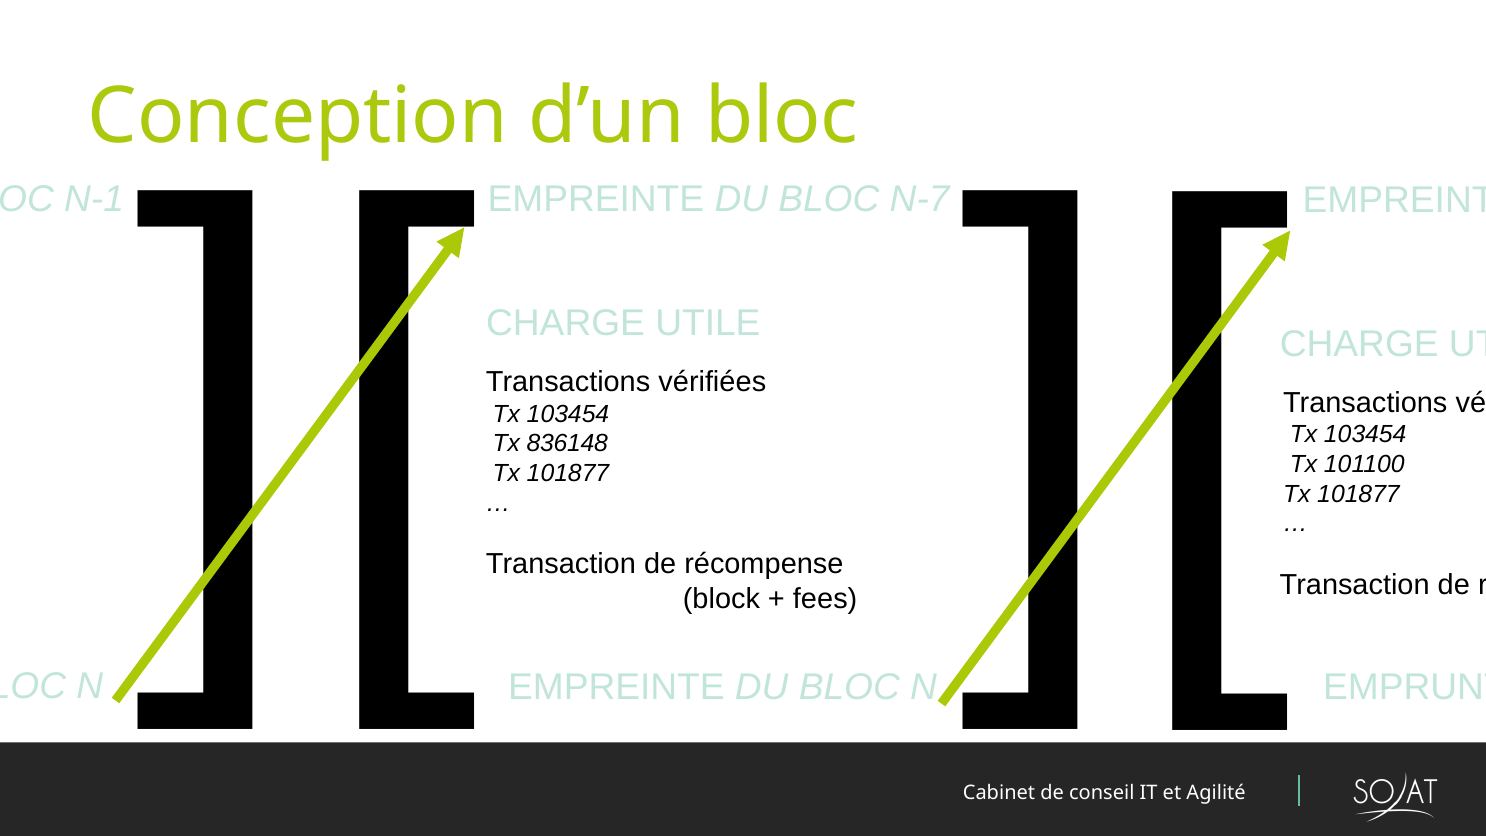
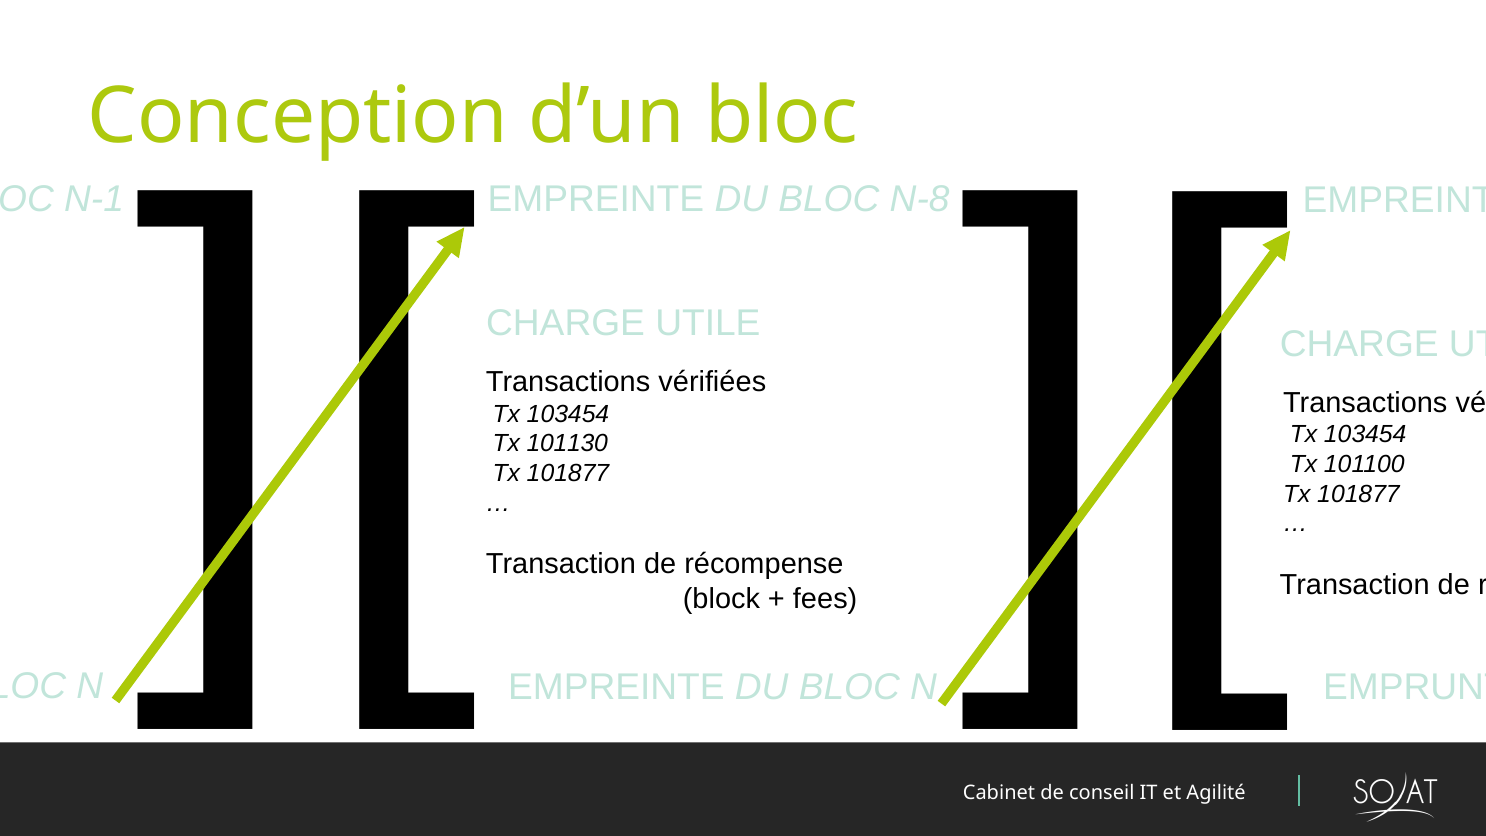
N-7: N-7 -> N-8 (920, 200)
836148: 836148 -> 101130 (567, 444)
